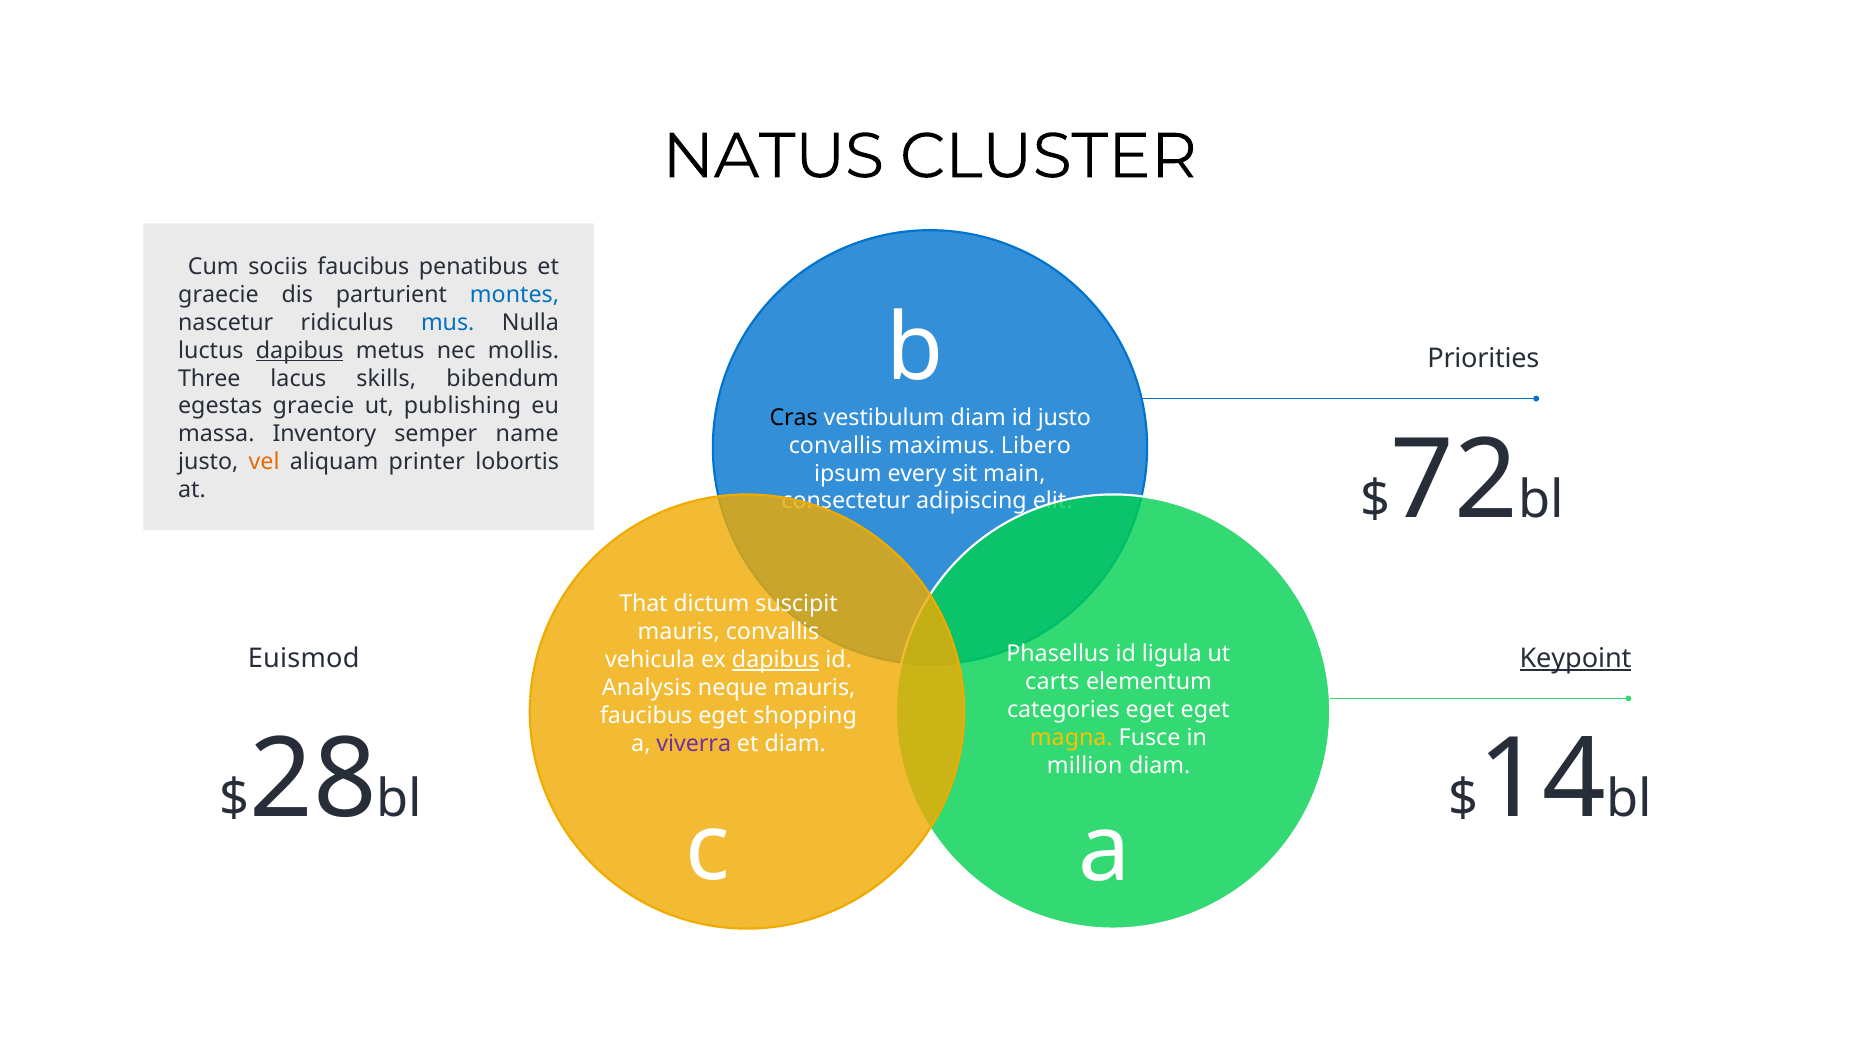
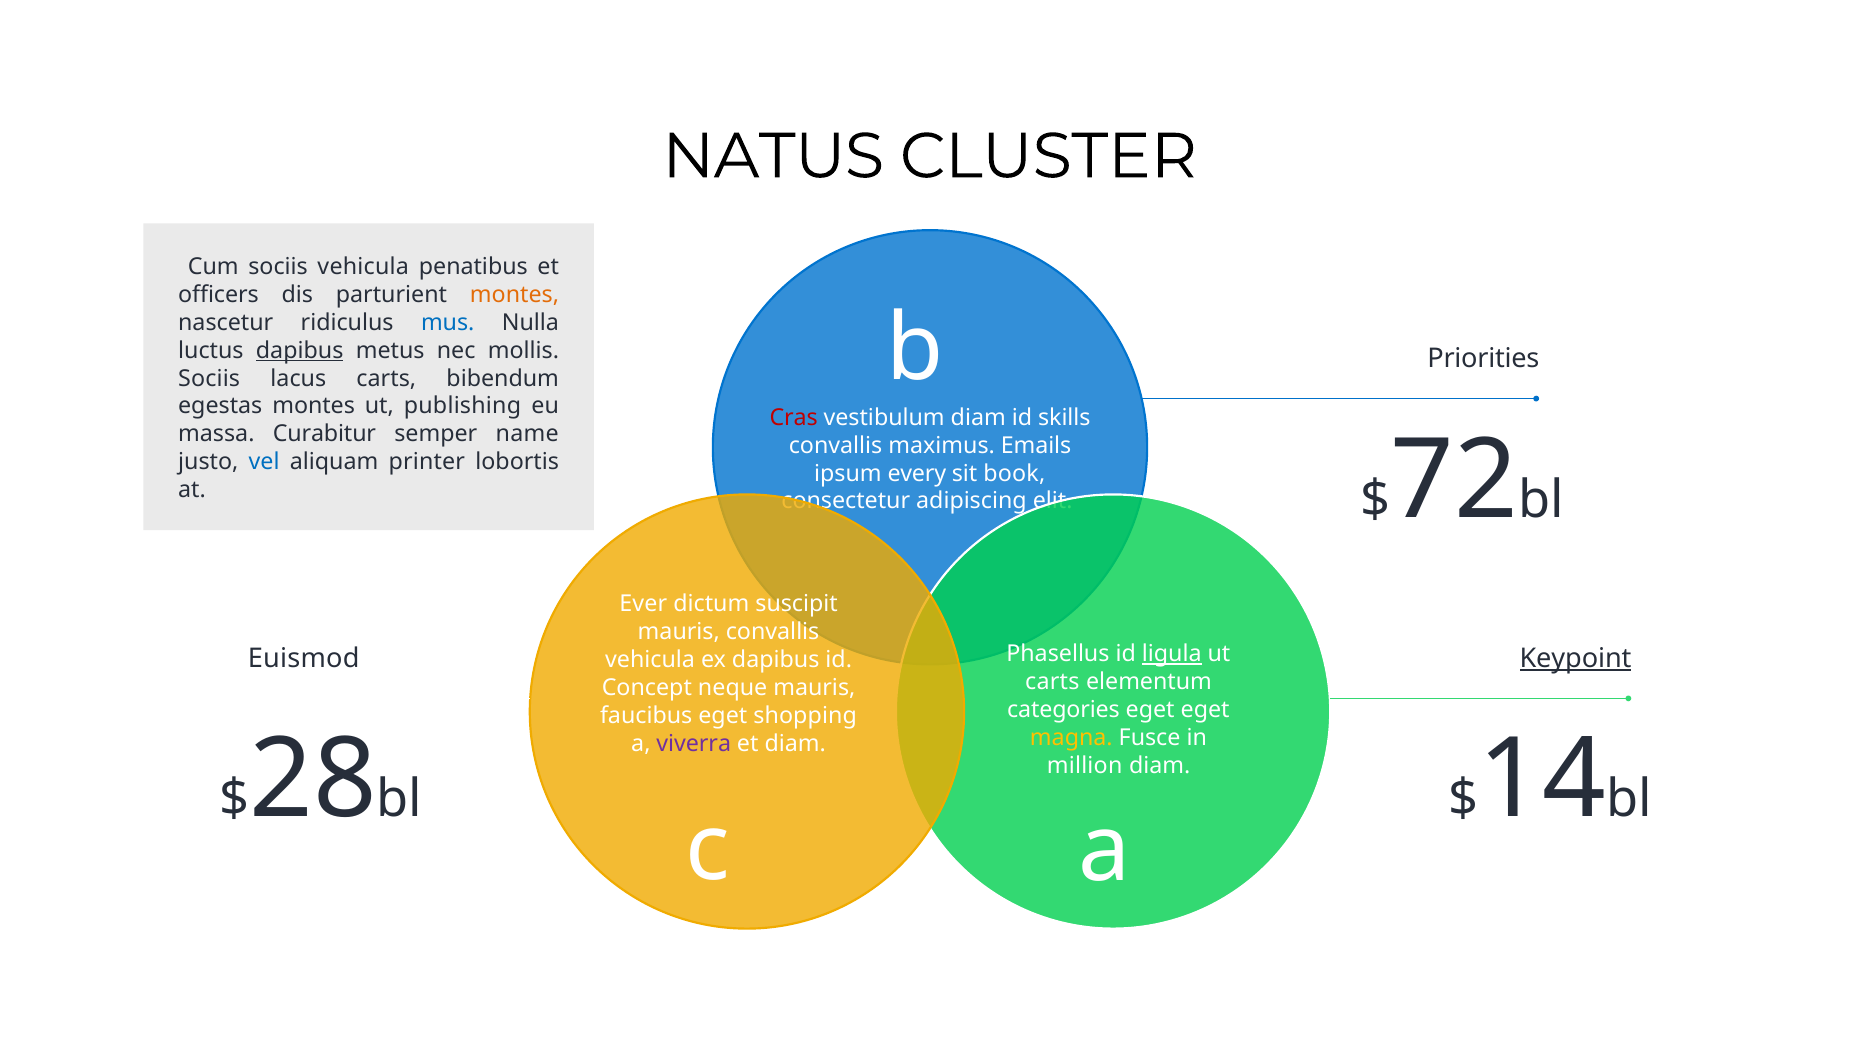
sociis faucibus: faucibus -> vehicula (363, 267)
graecie: graecie -> officers (218, 295)
montes colour: blue -> orange (514, 295)
Three: Three -> Sociis (209, 378)
lacus skills: skills -> carts (386, 378)
egestas graecie: graecie -> montes (314, 406)
Cras colour: black -> red (794, 418)
id justo: justo -> skills (1064, 418)
Inventory: Inventory -> Curabitur (324, 434)
Libero: Libero -> Emails (1036, 446)
vel colour: orange -> blue (264, 462)
main: main -> book (1014, 473)
That: That -> Ever (643, 604)
ligula underline: none -> present (1172, 654)
dapibus underline: present -> none (776, 660)
Analysis: Analysis -> Concept (647, 688)
